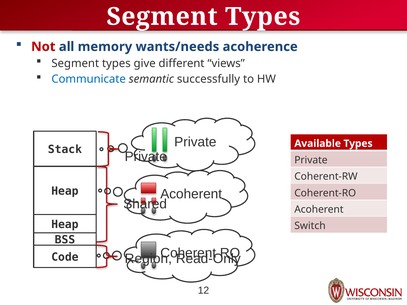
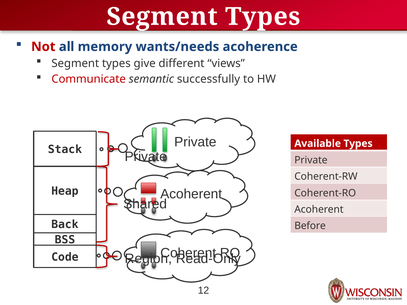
Communicate colour: blue -> red (89, 79)
Heap: Heap -> Back (65, 225)
Switch: Switch -> Before (310, 226)
